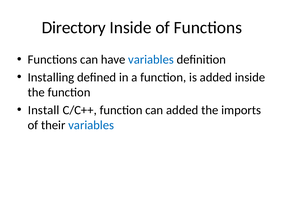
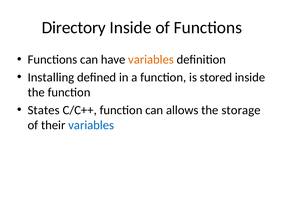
variables colour: blue -> orange (151, 60)
is added: added -> stored (216, 77)
Install: Install -> States (44, 110)
can added: added -> allows (182, 110)
imports: imports -> storage (241, 110)
